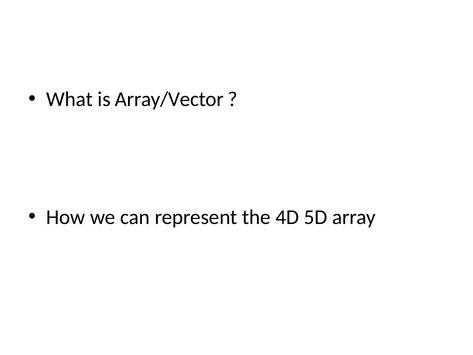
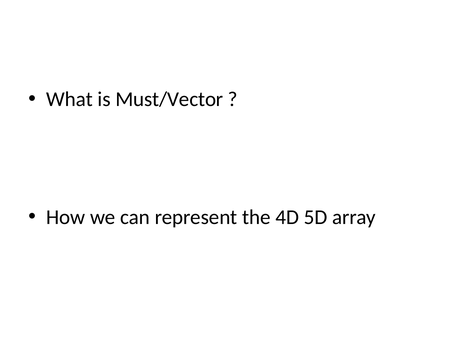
Array/Vector: Array/Vector -> Must/Vector (169, 99)
